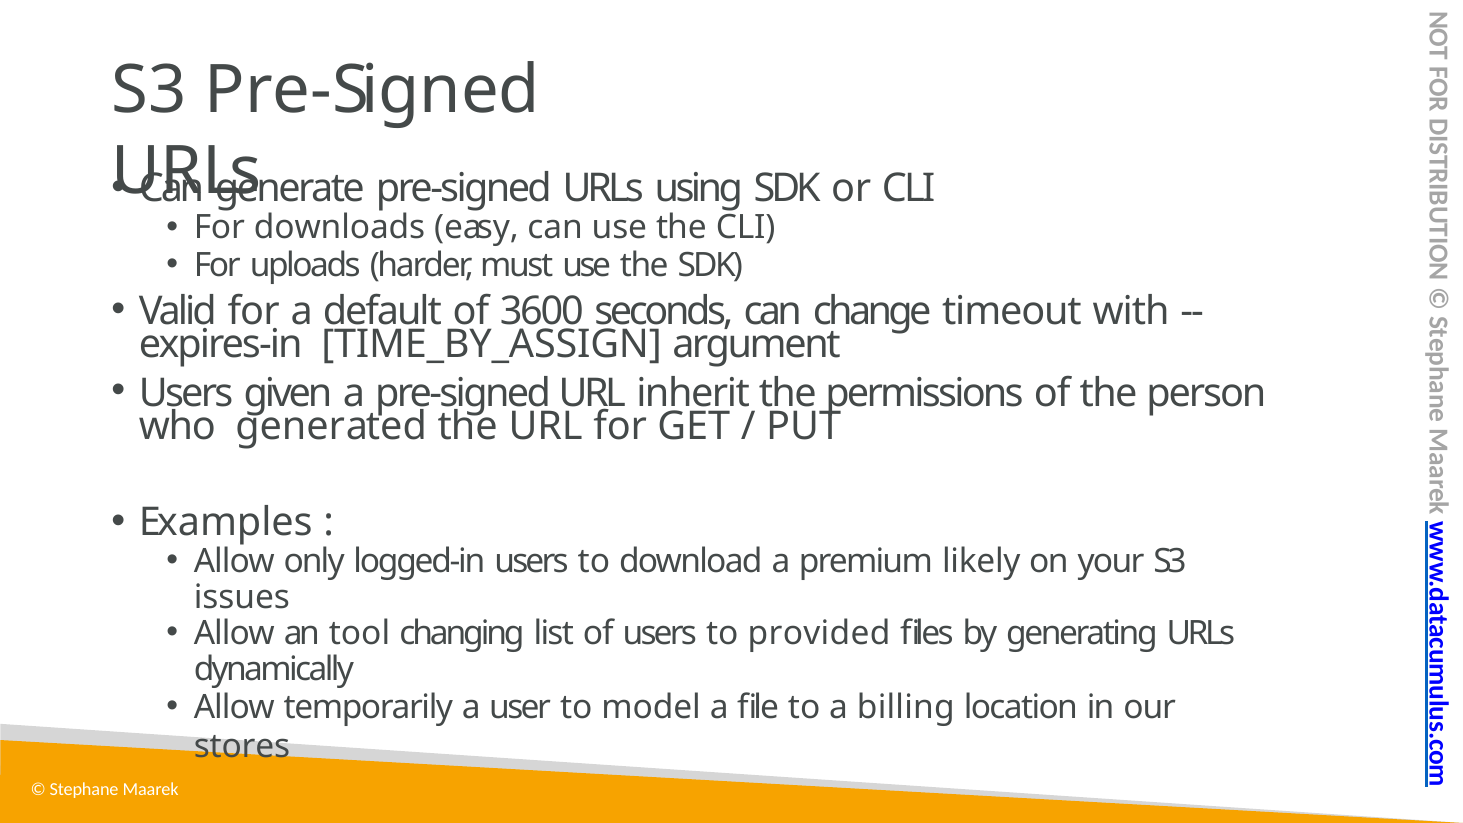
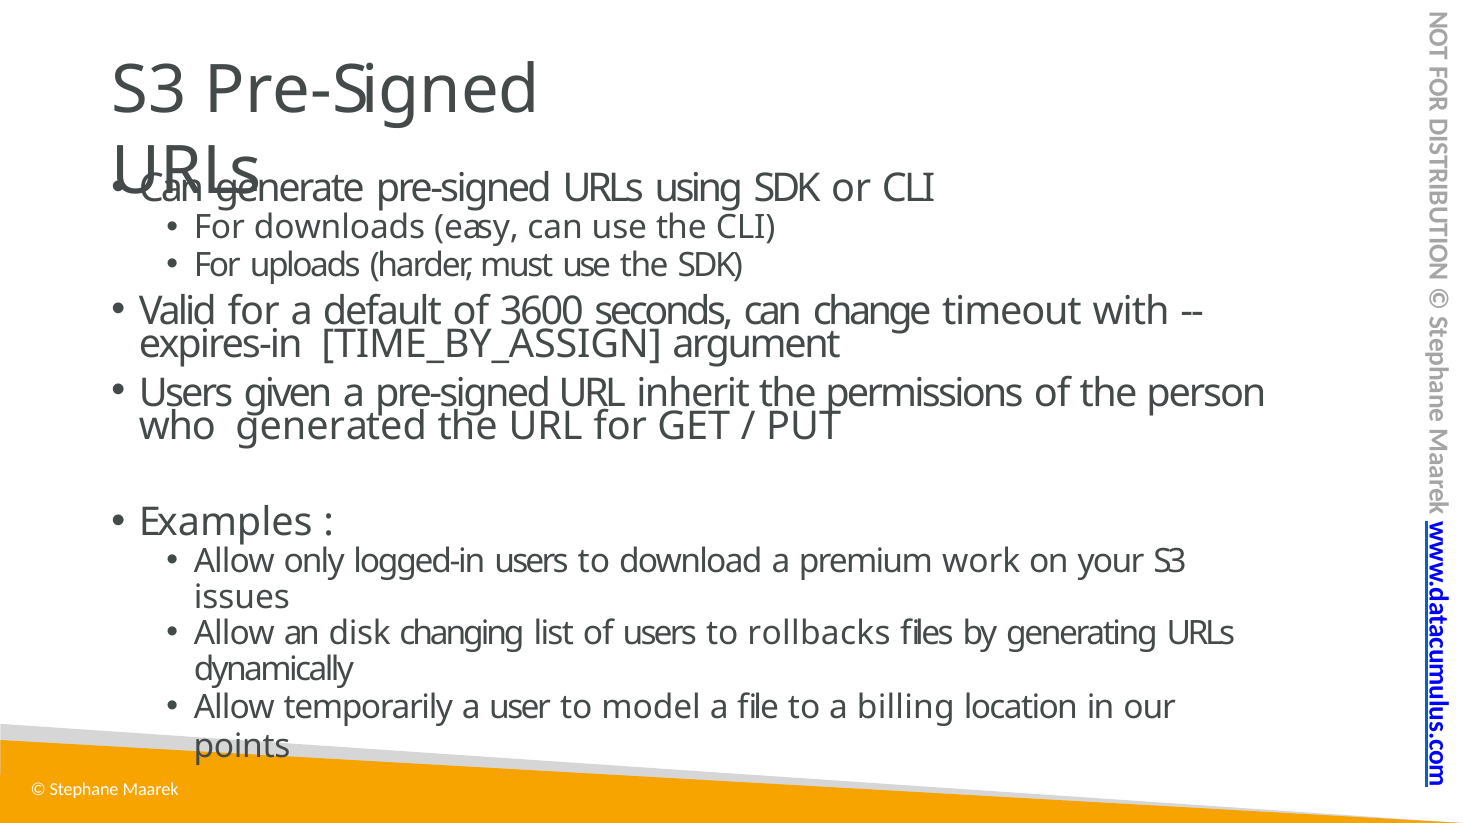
likely: likely -> work (981, 562)
tool: tool -> disk (360, 633)
provided: provided -> rollbacks (819, 633)
stores: stores -> points (242, 746)
